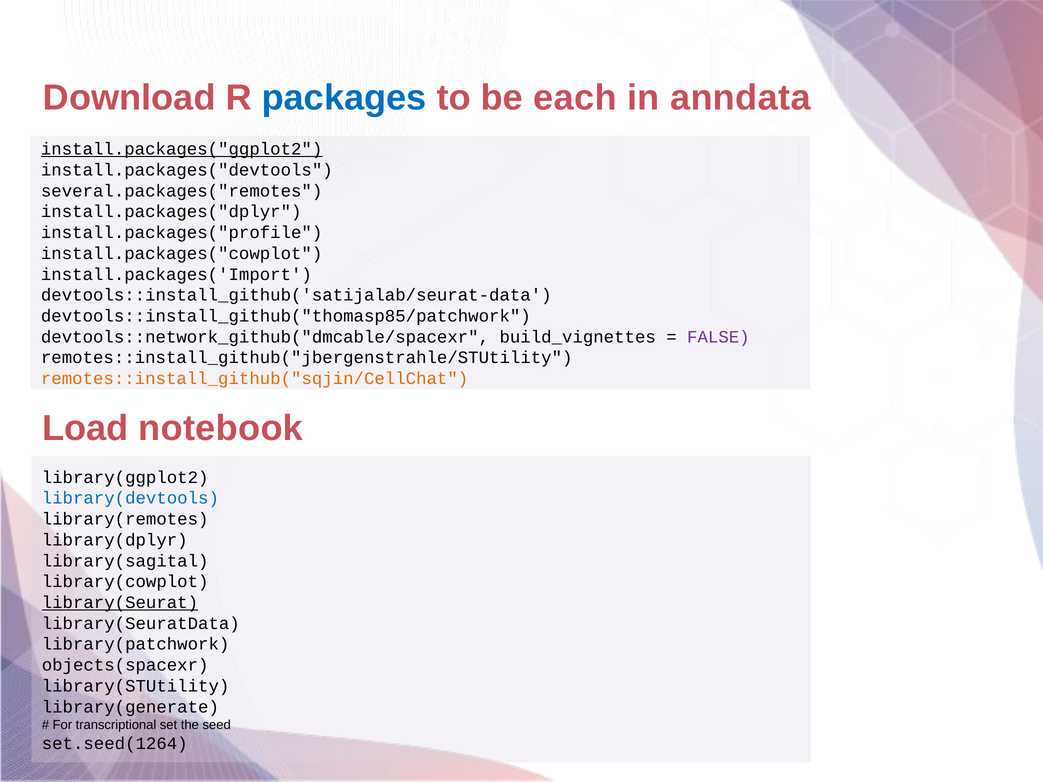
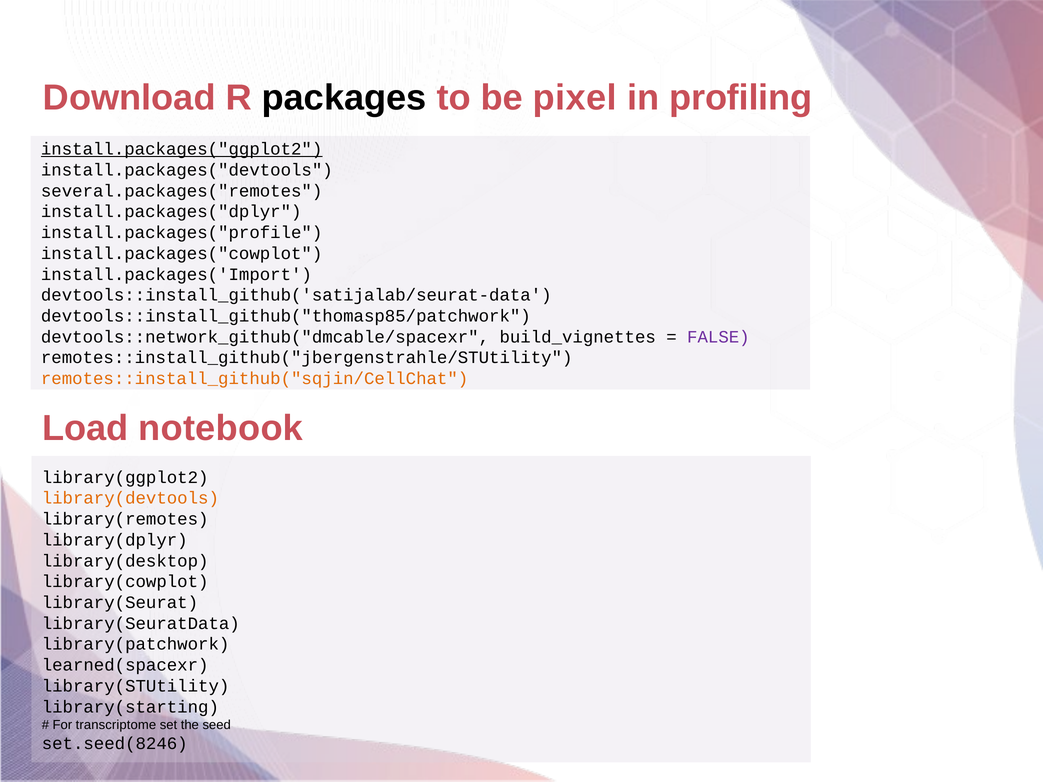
packages colour: blue -> black (344, 98)
each: each -> pixel (575, 98)
anndata: anndata -> profiling (741, 98)
library(devtools colour: blue -> orange (130, 498)
library(sagital: library(sagital -> library(desktop (125, 561)
library(Seurat underline: present -> none (120, 603)
objects(spacexr: objects(spacexr -> learned(spacexr (125, 665)
library(generate: library(generate -> library(starting (130, 707)
transcriptional: transcriptional -> transcriptome (116, 725)
set.seed(1264: set.seed(1264 -> set.seed(8246 (115, 744)
